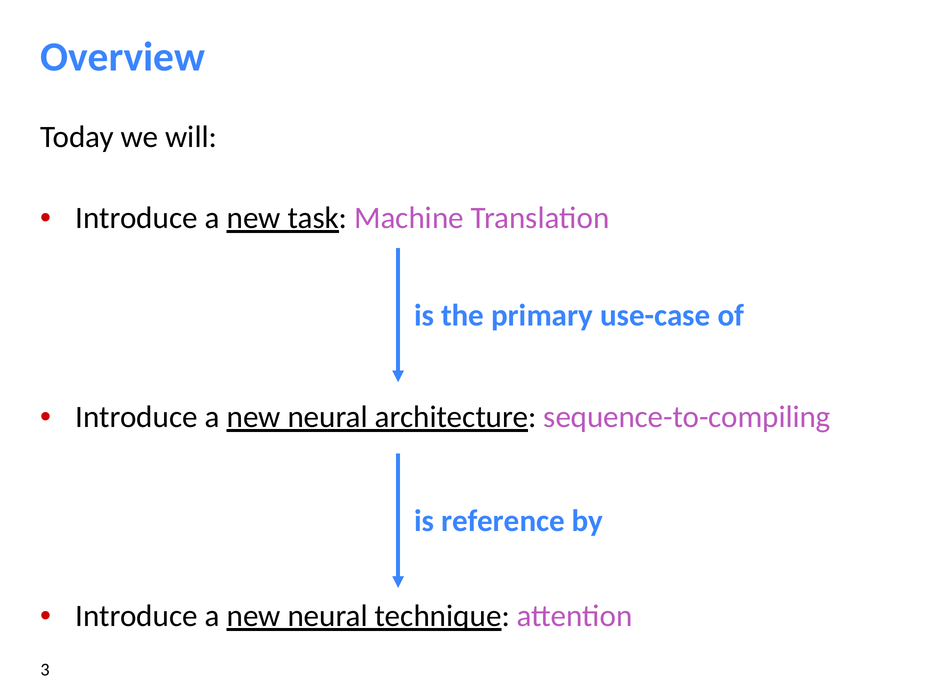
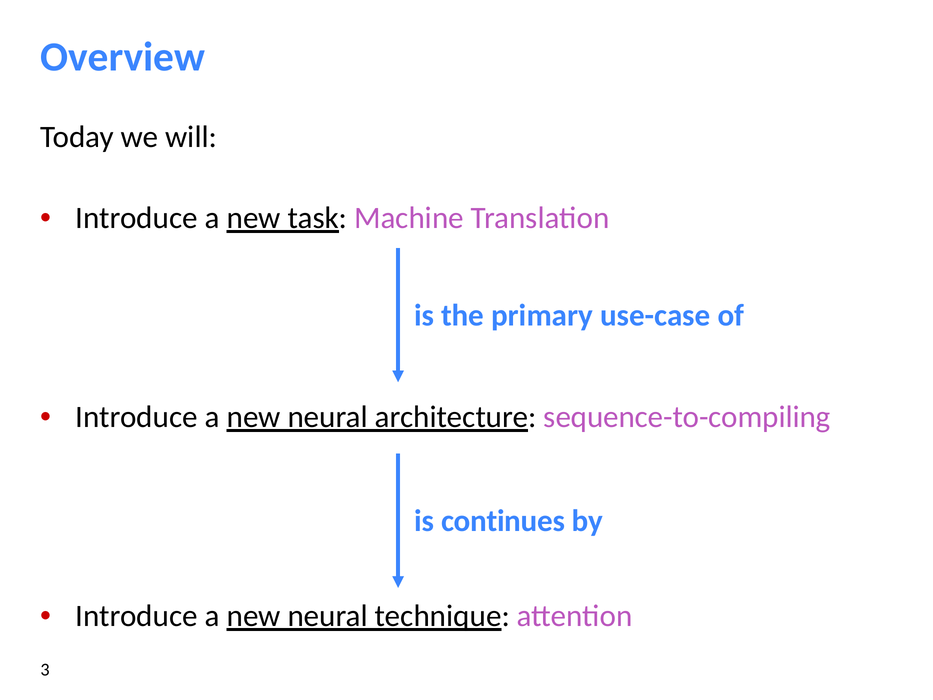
reference: reference -> continues (503, 521)
